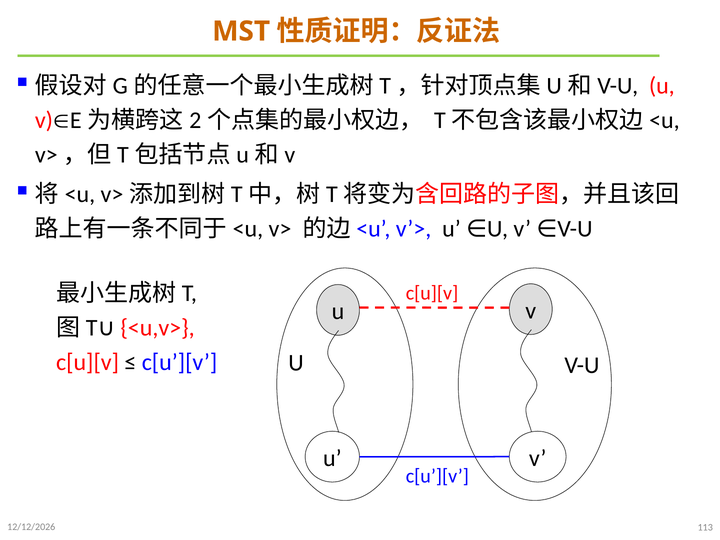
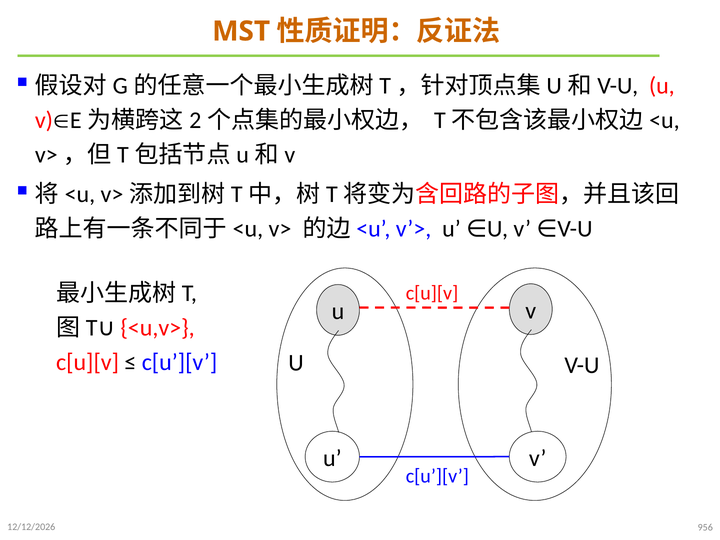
113: 113 -> 956 (705, 527)
